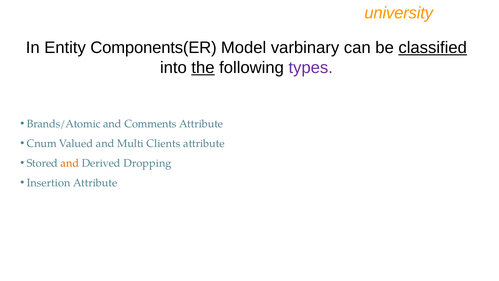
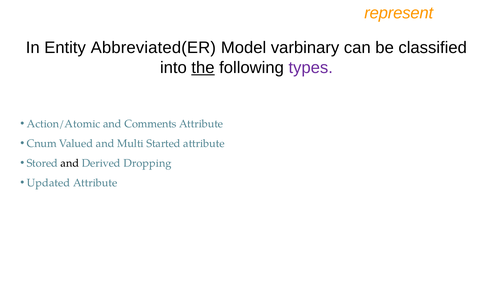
university: university -> represent (399, 13)
Components(ER: Components(ER -> Abbreviated(ER (153, 48)
classified underline: present -> none (433, 48)
Brands/Atomic: Brands/Atomic -> Action/Atomic (64, 124)
Clients: Clients -> Started (164, 143)
and colour: orange -> black (70, 163)
Insertion: Insertion -> Updated (49, 183)
